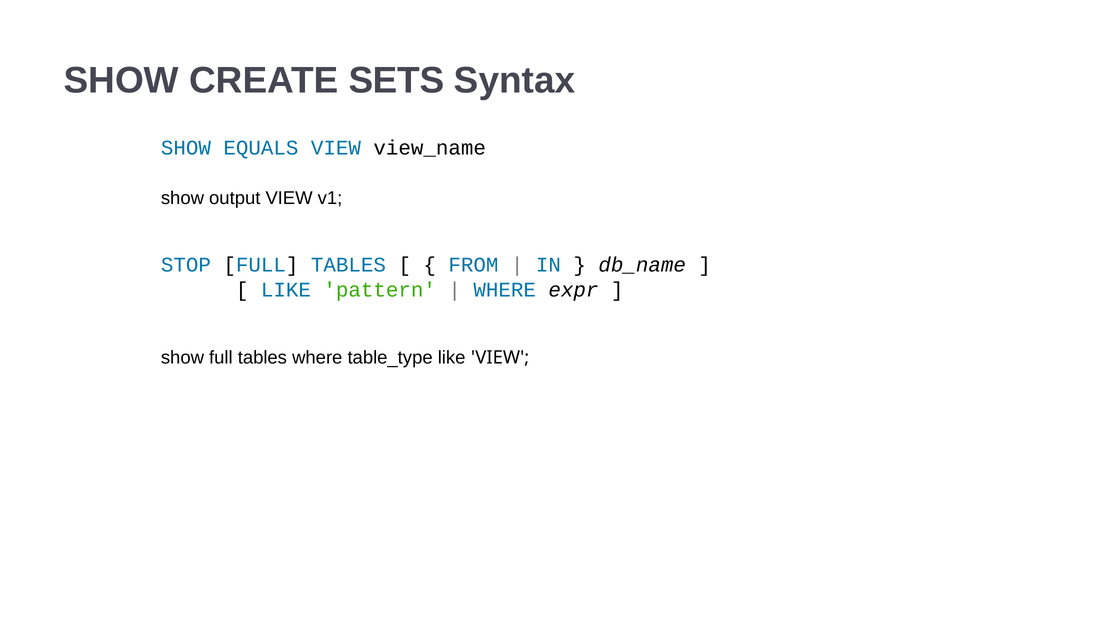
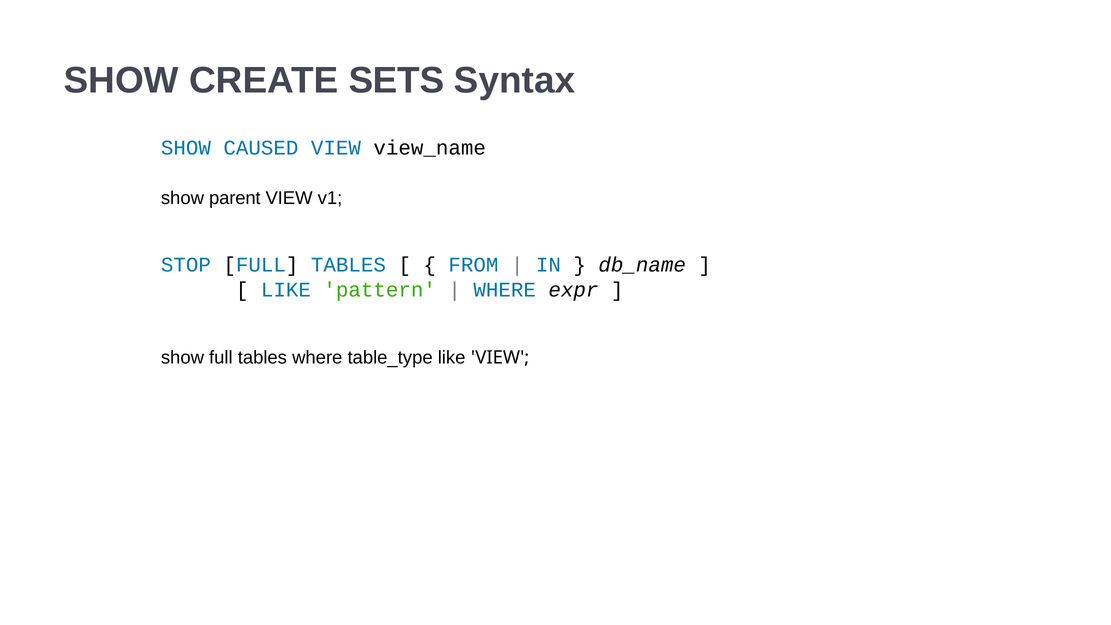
EQUALS: EQUALS -> CAUSED (261, 148)
output: output -> parent (235, 198)
